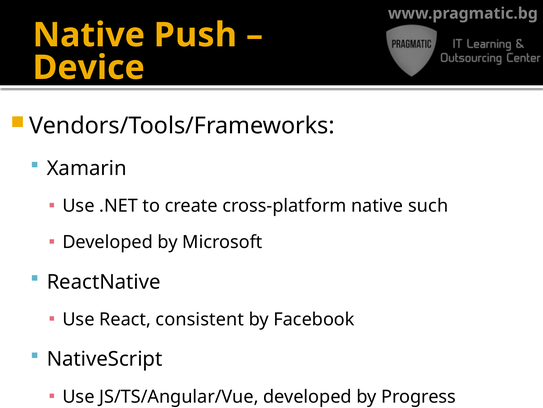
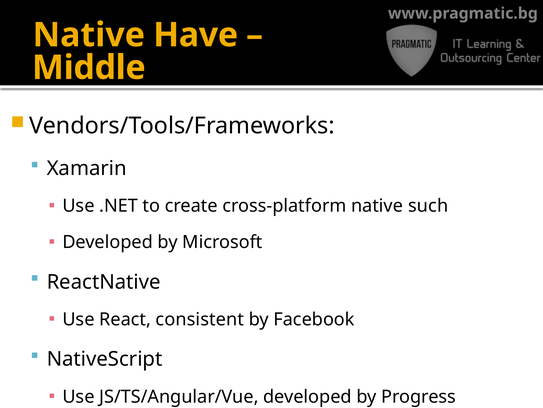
Push: Push -> Have (196, 35)
Device: Device -> Middle (89, 68)
